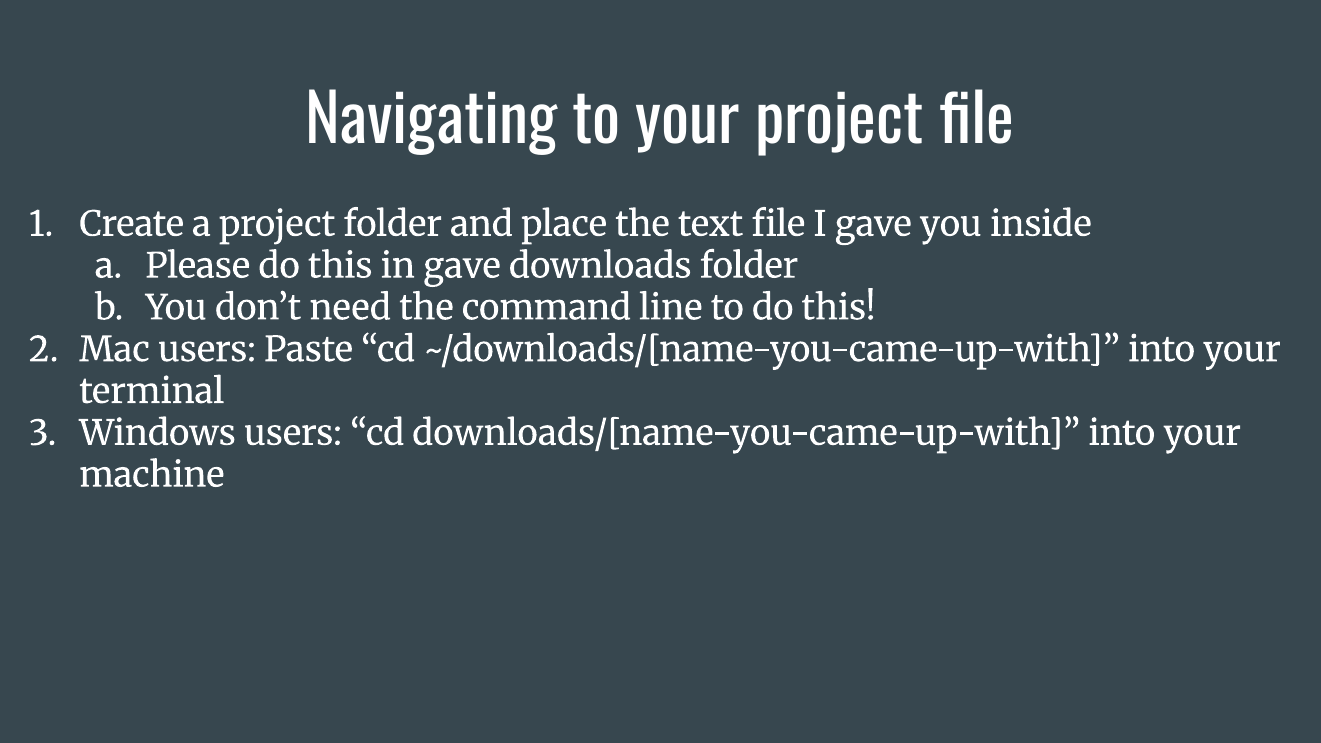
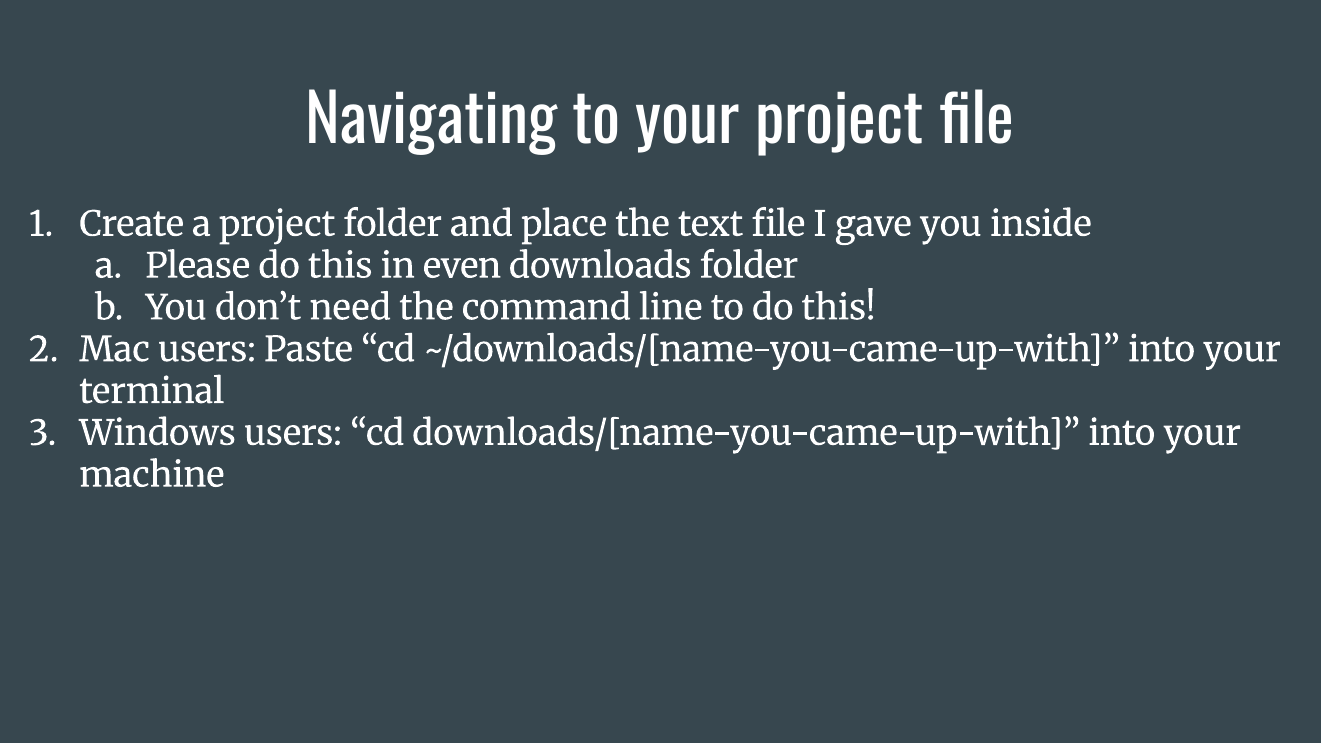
in gave: gave -> even (462, 266)
